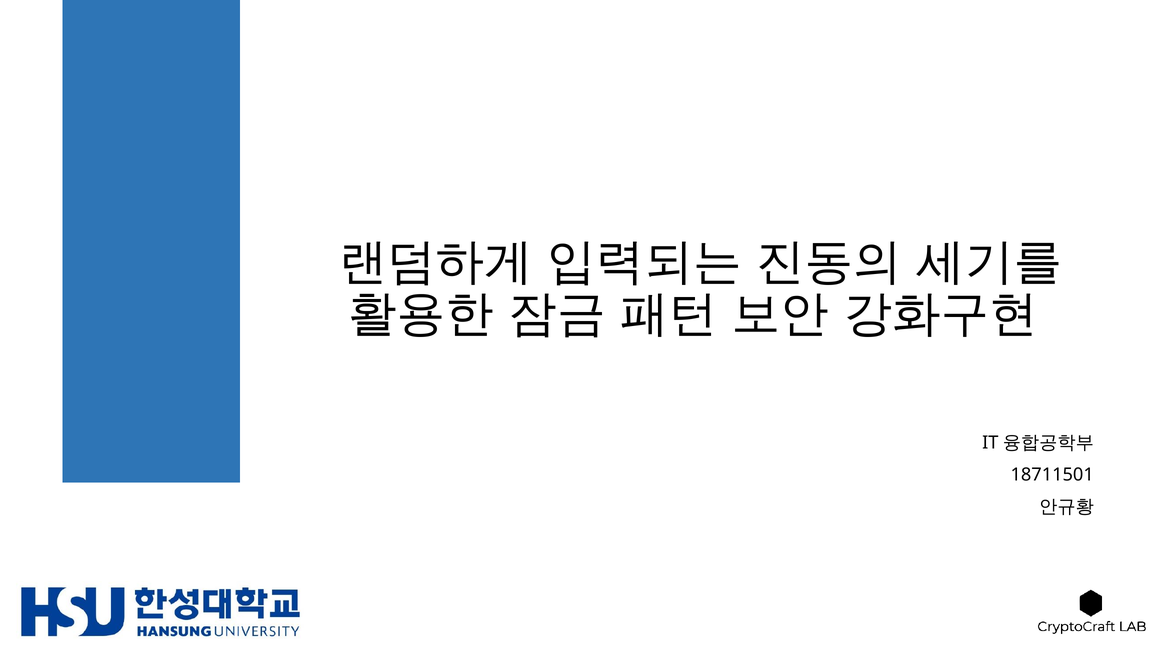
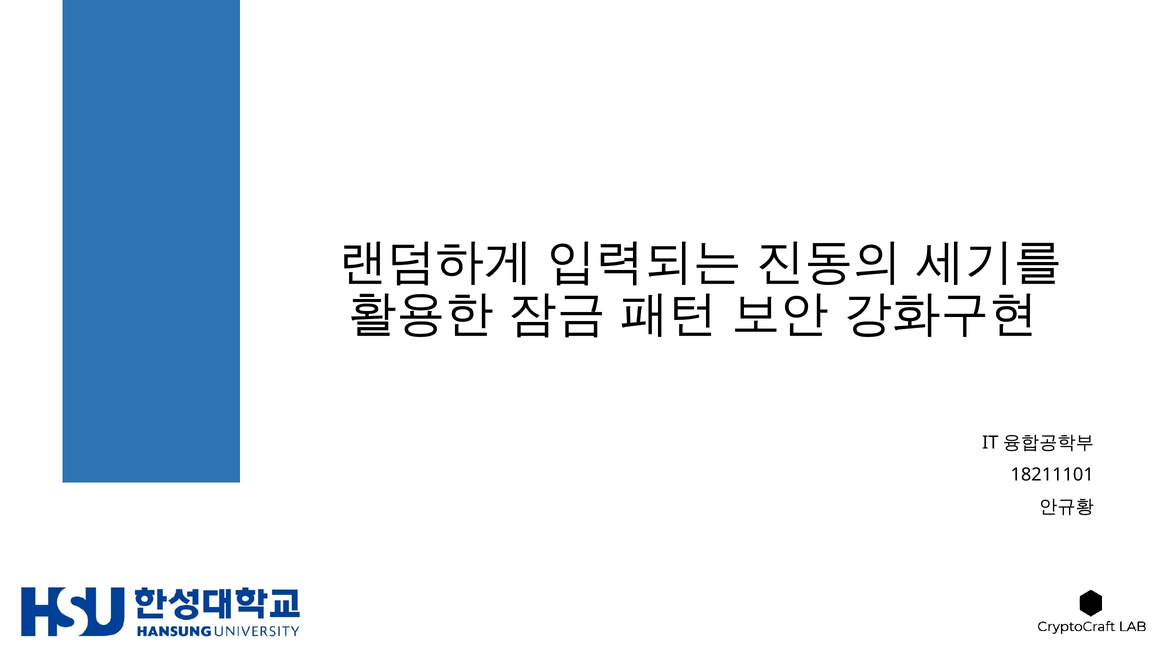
18711501: 18711501 -> 18211101 (1052, 475)
